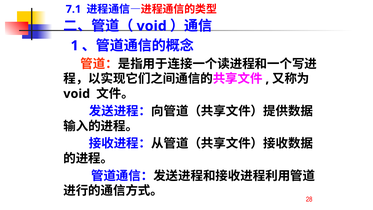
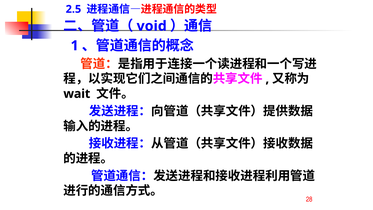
7.1: 7.1 -> 2.5 (73, 9)
void: void -> wait (77, 94)
